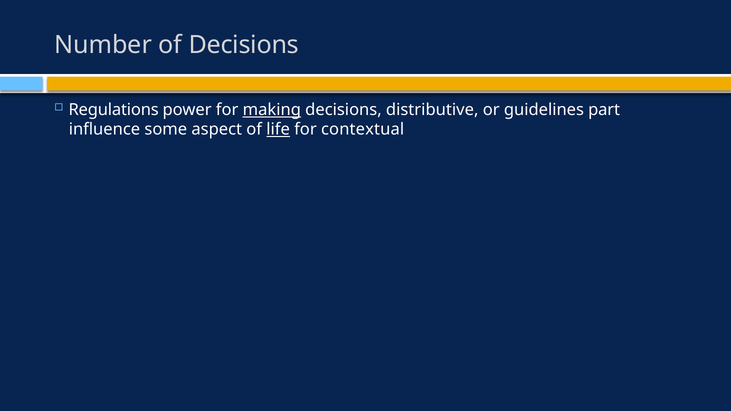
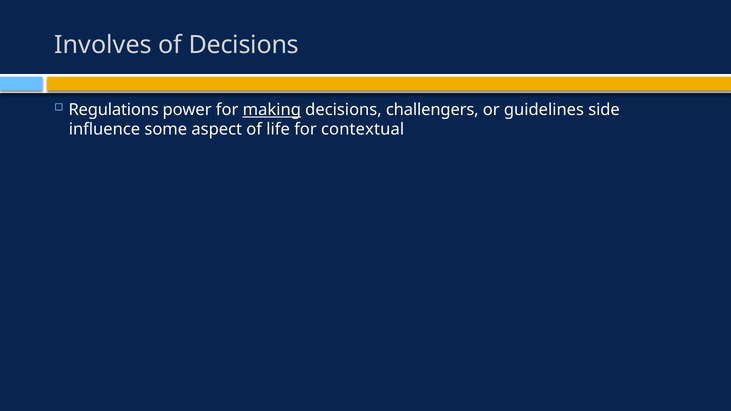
Number: Number -> Involves (103, 45)
distributive: distributive -> challengers (432, 110)
part: part -> side (604, 110)
life underline: present -> none (278, 130)
